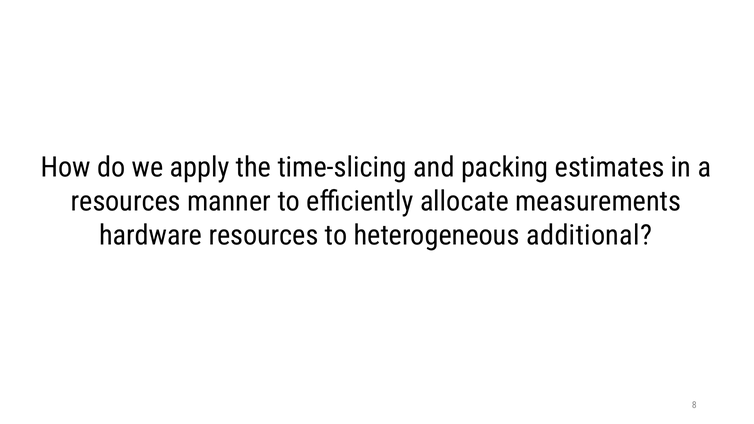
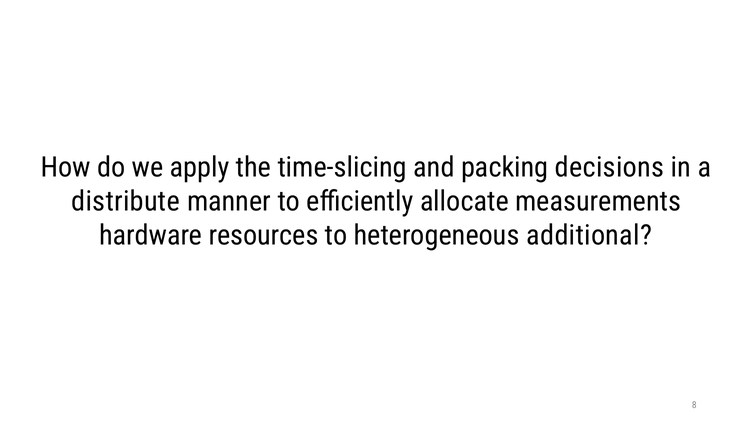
estimates: estimates -> decisions (610, 168)
resources: resources -> distribute (126, 201)
